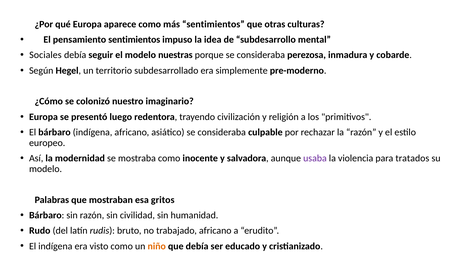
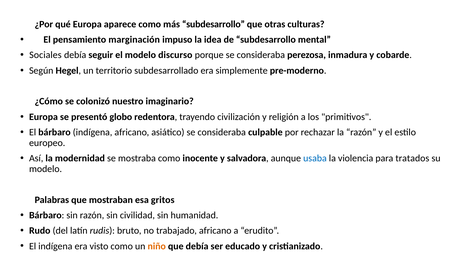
más sentimientos: sentimientos -> subdesarrollo (213, 24)
pensamiento sentimientos: sentimientos -> marginación (134, 40)
nuestras: nuestras -> discurso (175, 55)
luego: luego -> globo (121, 117)
usaba colour: purple -> blue (315, 159)
